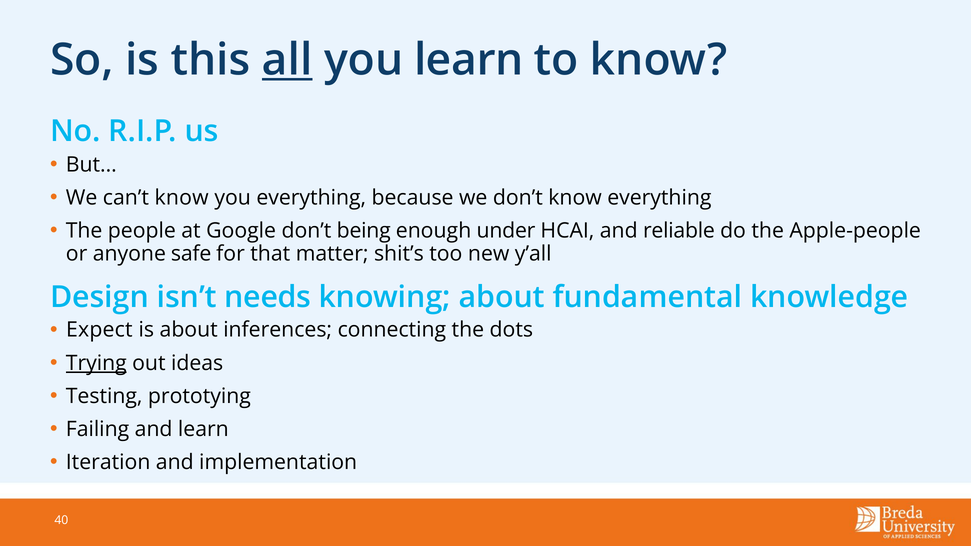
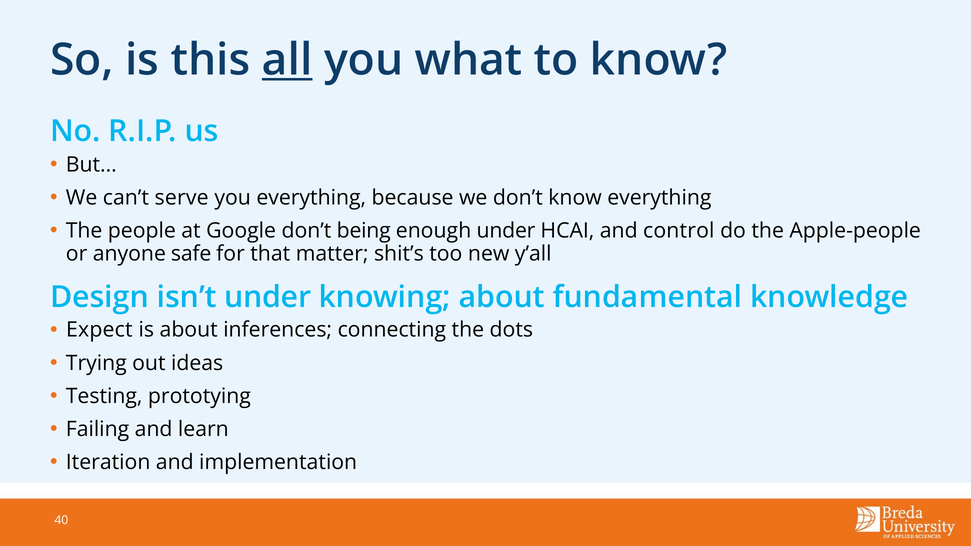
you learn: learn -> what (469, 60)
can’t know: know -> serve (182, 198)
reliable: reliable -> control (679, 231)
isn’t needs: needs -> under (268, 297)
Trying underline: present -> none (96, 363)
